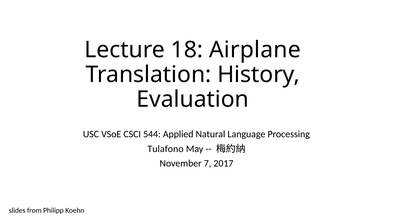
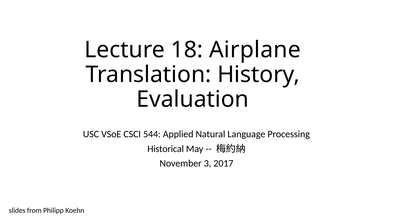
Tulafono: Tulafono -> Historical (166, 149)
7: 7 -> 3 (208, 164)
